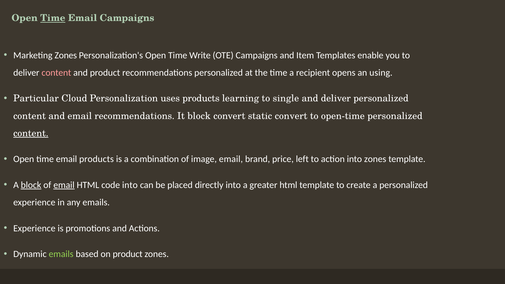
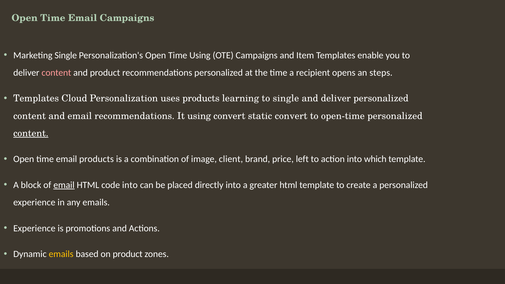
Time underline: present -> none (53, 18)
Marketing Zones: Zones -> Single (66, 55)
Time Write: Write -> Using (200, 55)
using: using -> steps (381, 73)
Particular: Particular -> Templates (36, 99)
It block: block -> using (199, 116)
image email: email -> client (231, 159)
into zones: zones -> which (375, 159)
block underline: present -> none (31, 185)
emails colour: light green -> yellow (61, 254)
